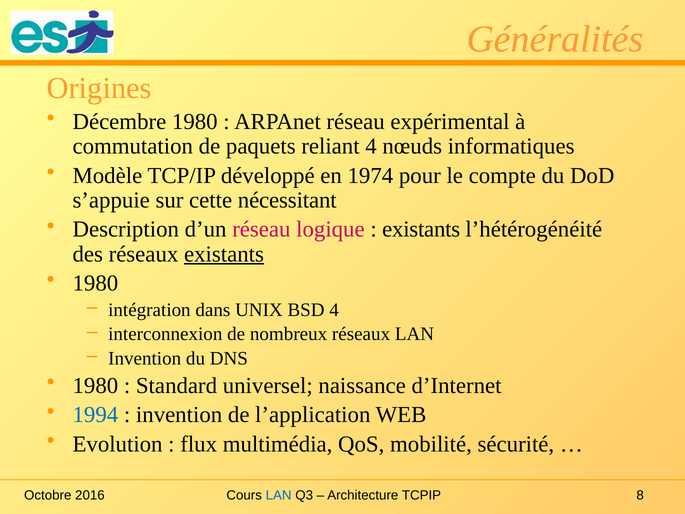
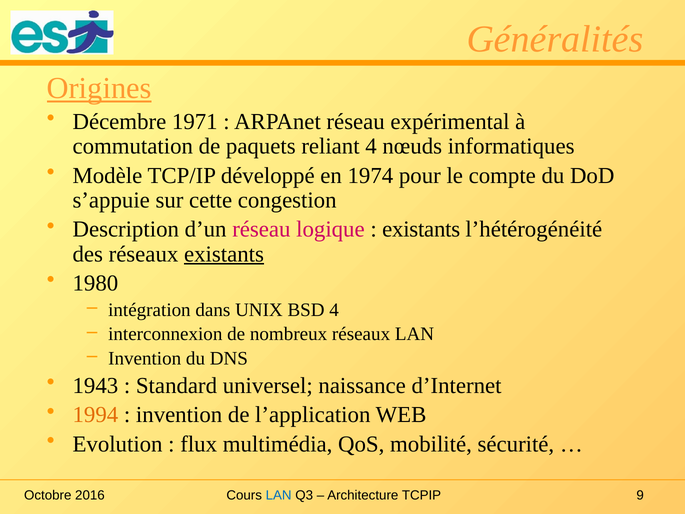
Origines underline: none -> present (99, 88)
Décembre 1980: 1980 -> 1971 (195, 122)
nécessitant: nécessitant -> congestion (287, 200)
1980: 1980 -> 1943 (95, 385)
1994 colour: blue -> orange (95, 415)
8: 8 -> 9 (640, 495)
